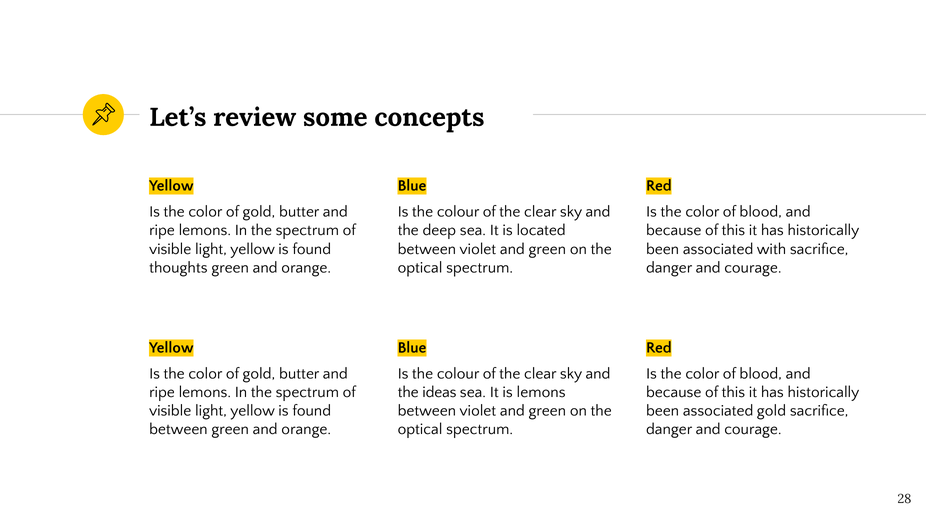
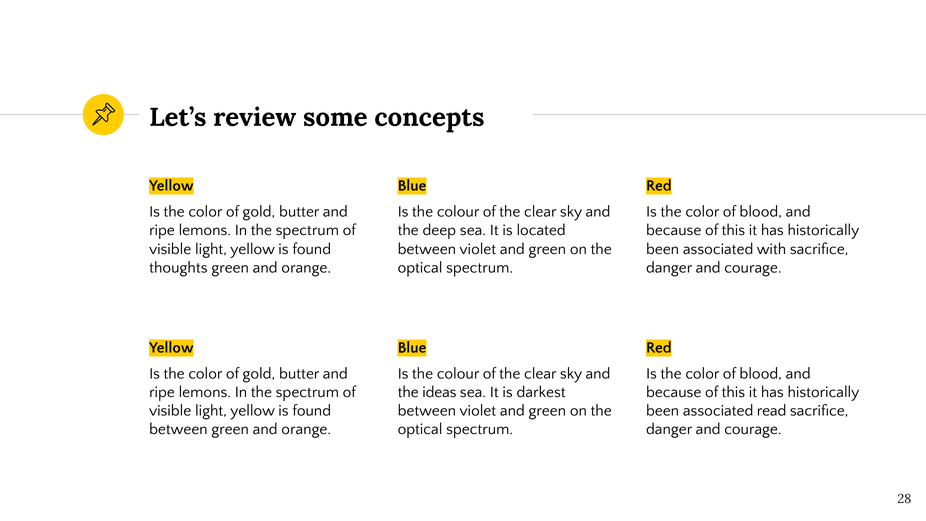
is lemons: lemons -> darkest (541, 392)
associated gold: gold -> read (772, 411)
